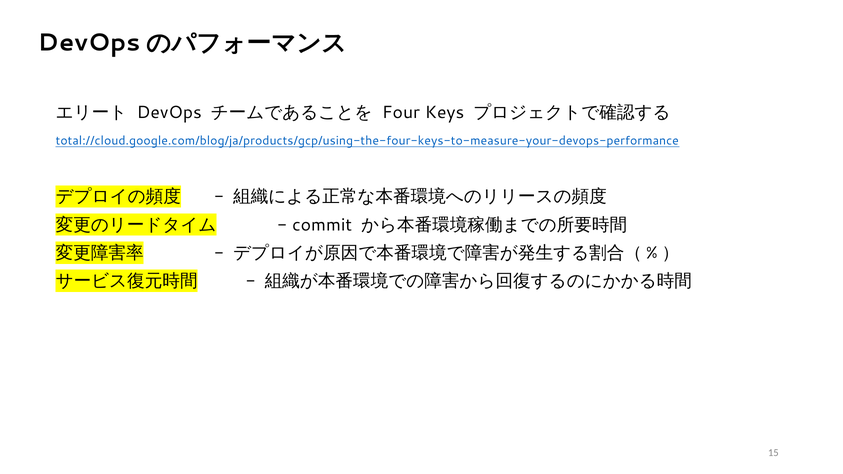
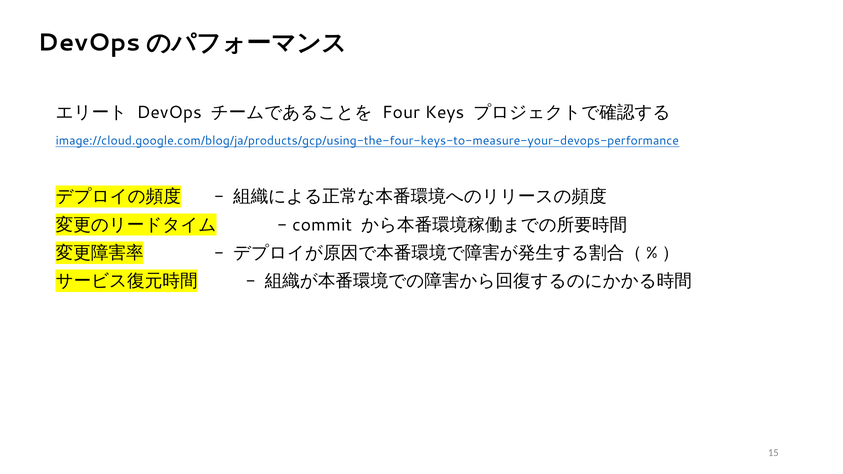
total://cloud.google.com/blog/ja/products/gcp/using-the-four-keys-to-measure-your-devops-performance: total://cloud.google.com/blog/ja/products/gcp/using-the-four-keys-to-measure-your-devops-performance -> image://cloud.google.com/blog/ja/products/gcp/using-the-four-keys-to-measure-your-devops-performance (367, 141)
